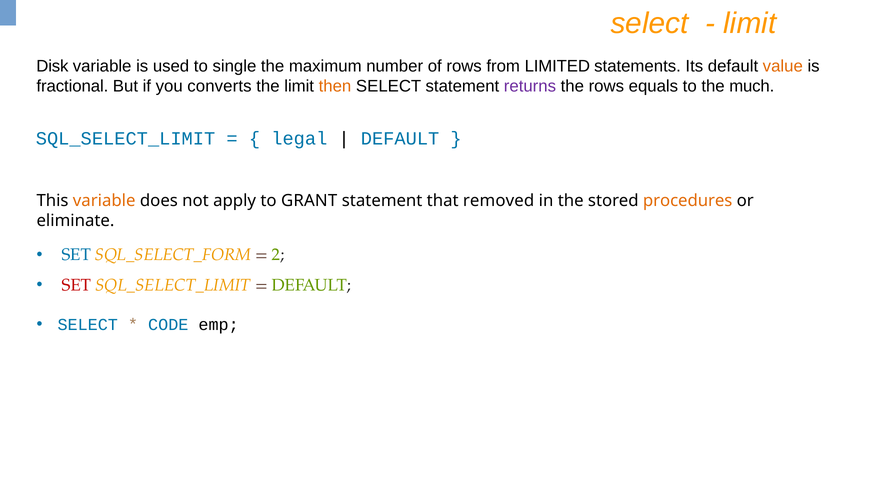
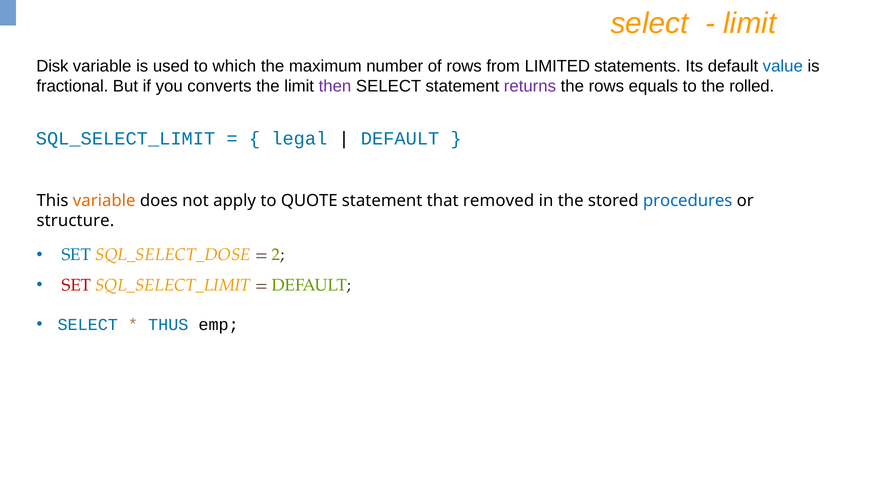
single: single -> which (234, 66)
value colour: orange -> blue (783, 66)
then colour: orange -> purple (335, 86)
much: much -> rolled (752, 86)
GRANT: GRANT -> QUOTE (309, 201)
procedures colour: orange -> blue (688, 201)
eliminate: eliminate -> structure (75, 221)
SQL_SELECT_FORM: SQL_SELECT_FORM -> SQL_SELECT_DOSE (173, 255)
CODE: CODE -> THUS (168, 325)
